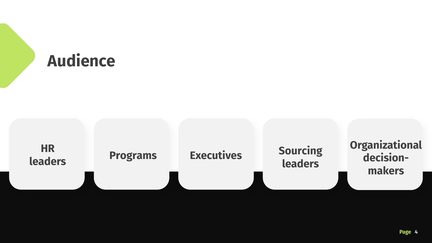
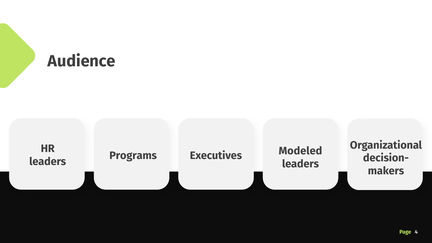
Sourcing: Sourcing -> Modeled (300, 151)
